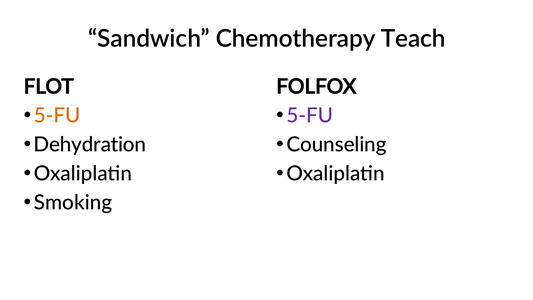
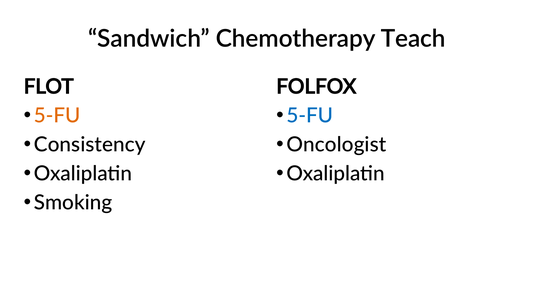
5-FU colour: purple -> blue (310, 116)
Dehydration: Dehydration -> Consistency (90, 145)
Counseling: Counseling -> Oncologist (336, 145)
